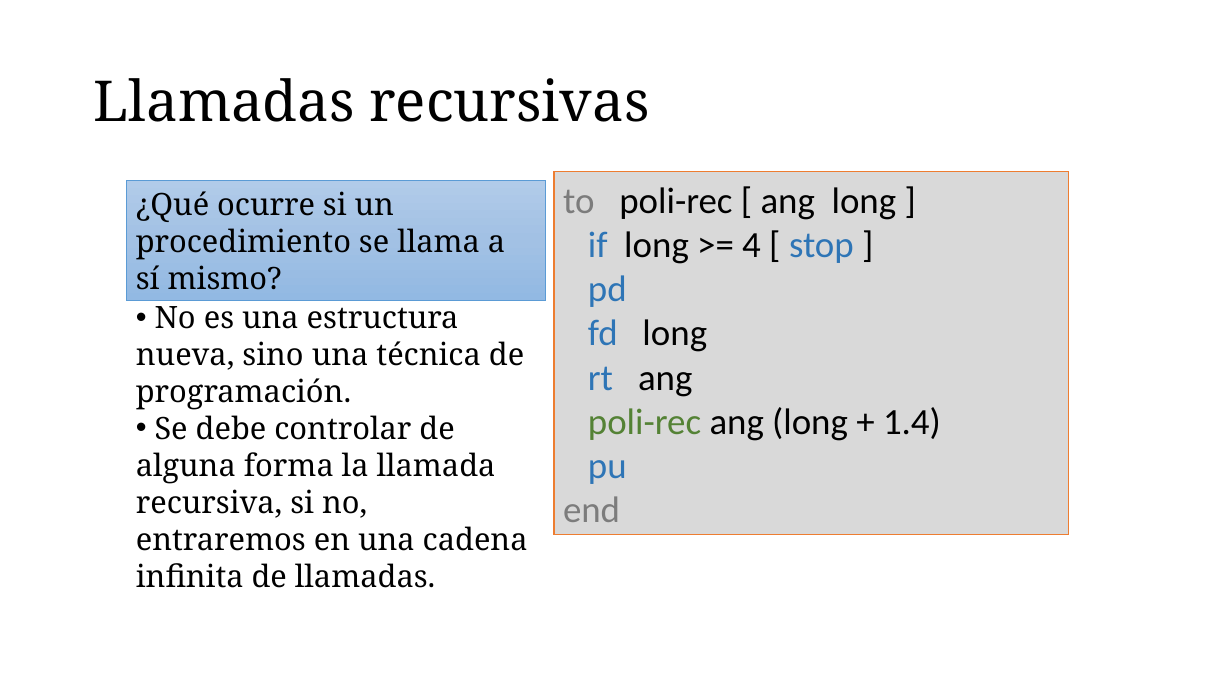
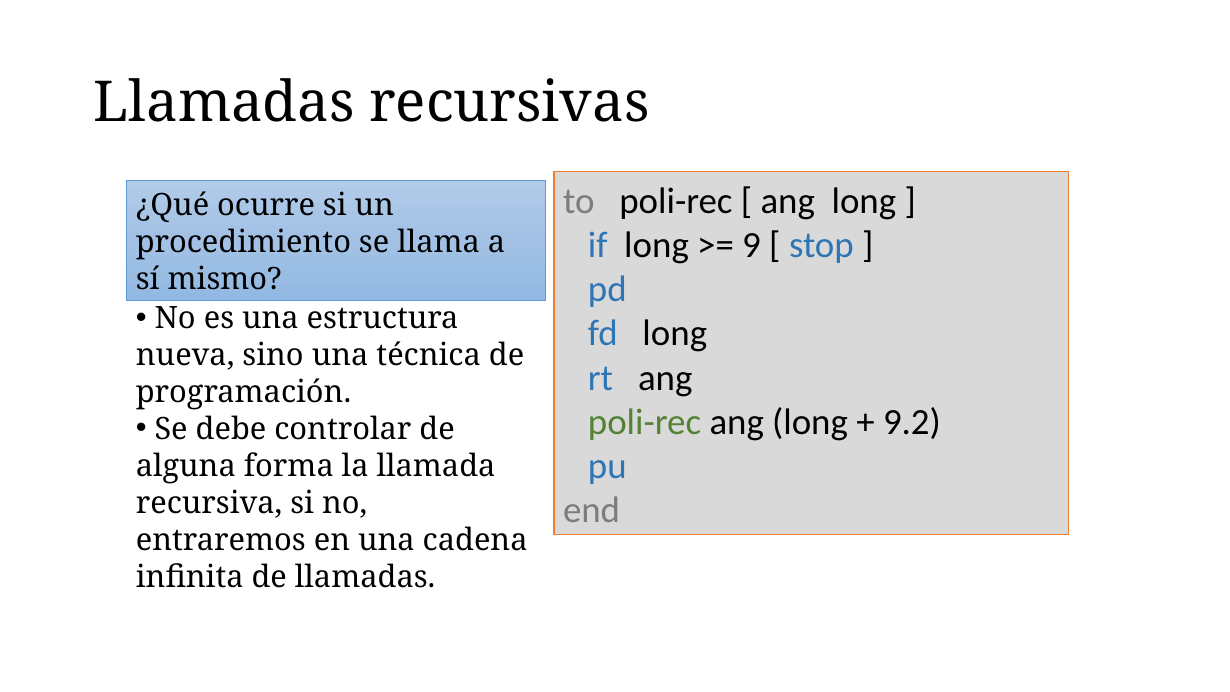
4: 4 -> 9 (751, 245)
1.4: 1.4 -> 9.2 (912, 422)
